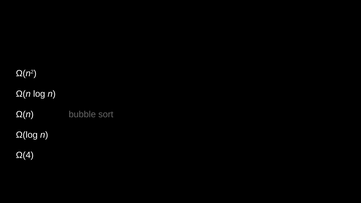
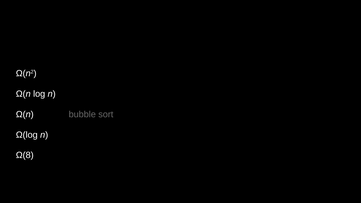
Ω(4: Ω(4 -> Ω(8 (25, 155)
